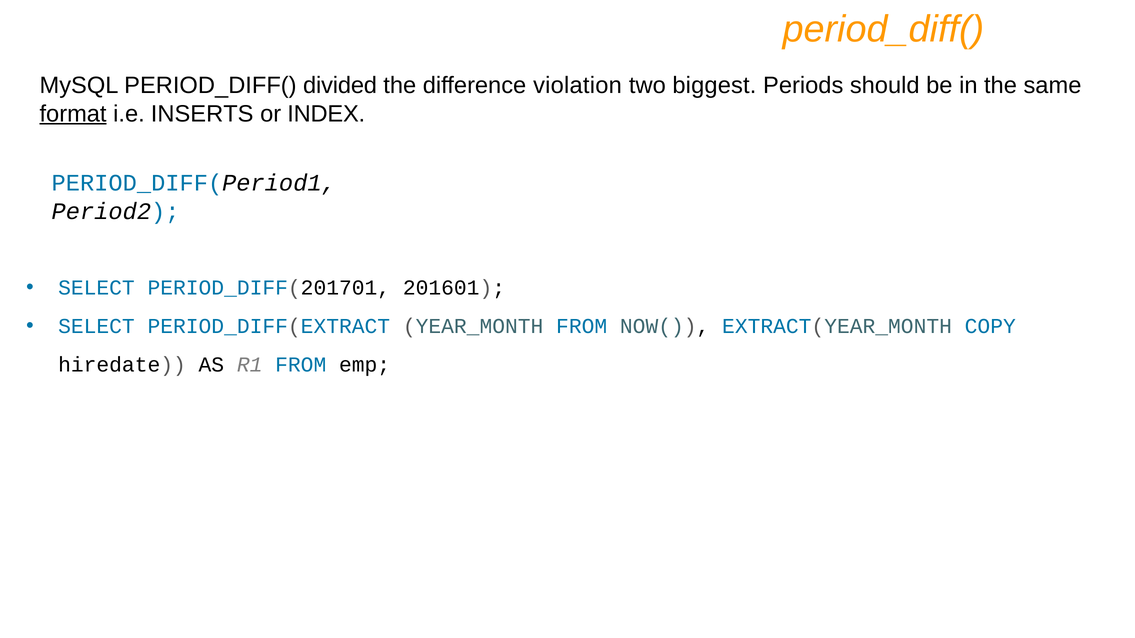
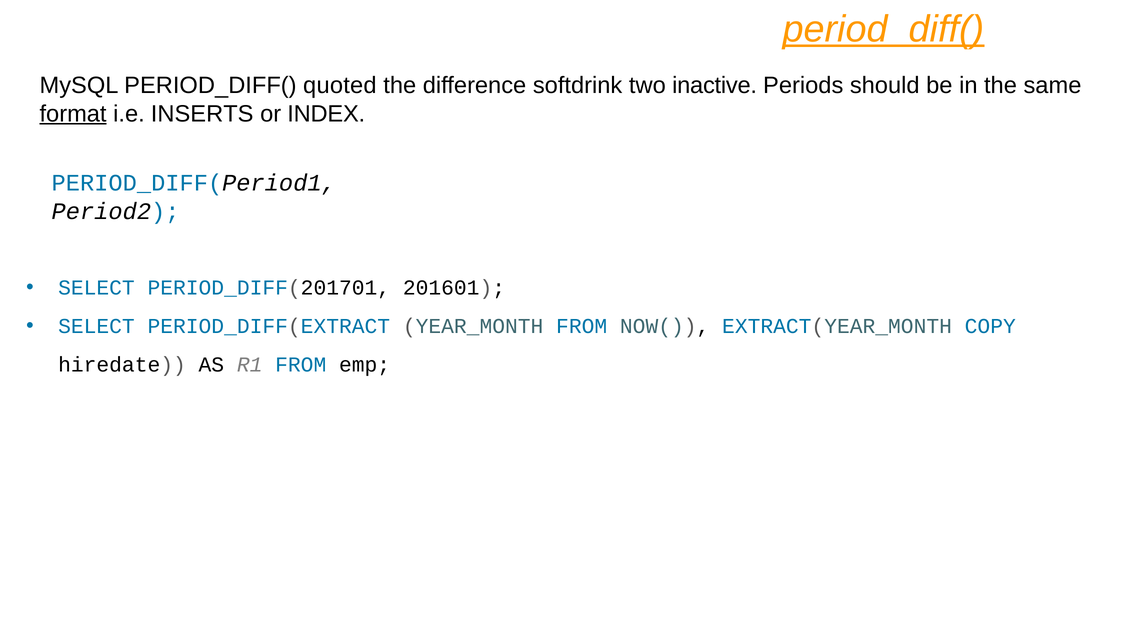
period_diff( underline: none -> present (884, 30)
divided: divided -> quoted (340, 85)
violation: violation -> softdrink (578, 85)
biggest: biggest -> inactive (715, 85)
